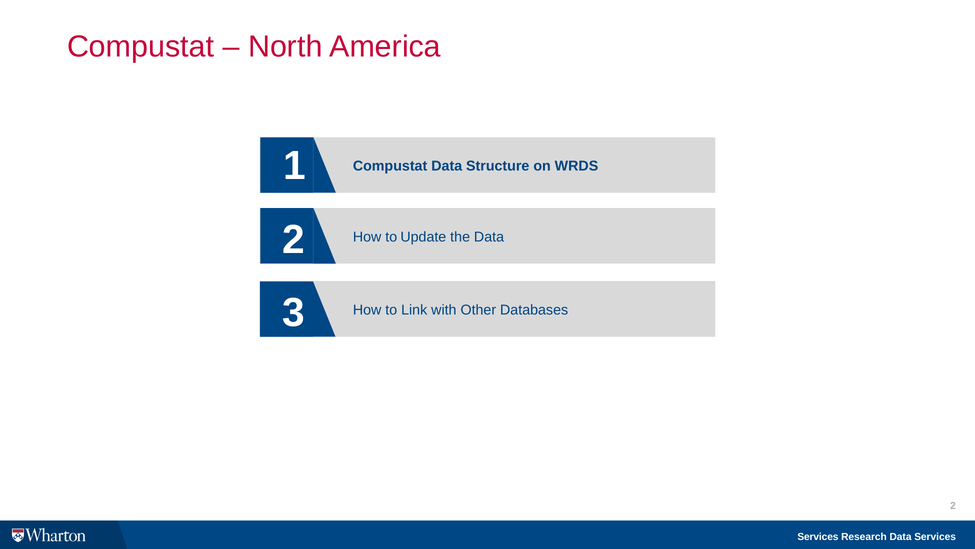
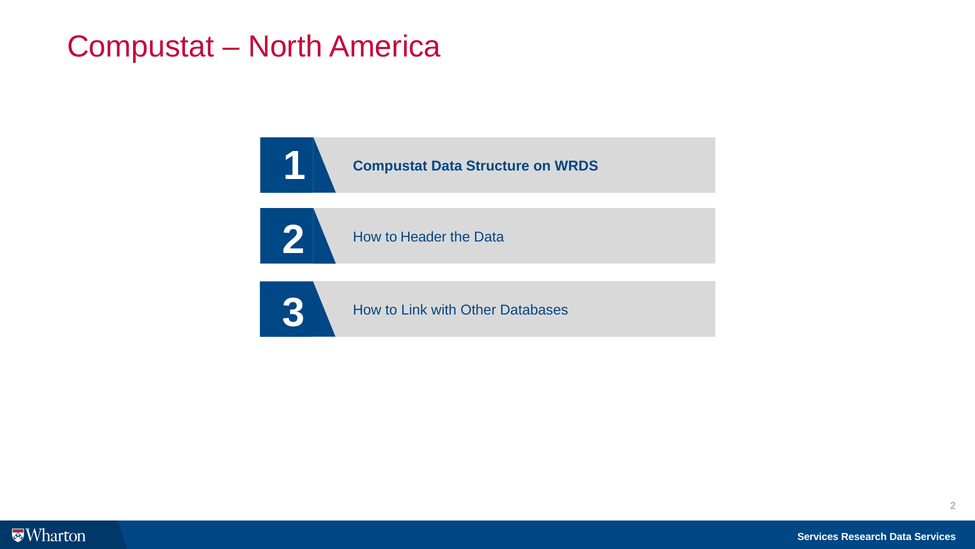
Update: Update -> Header (423, 237)
